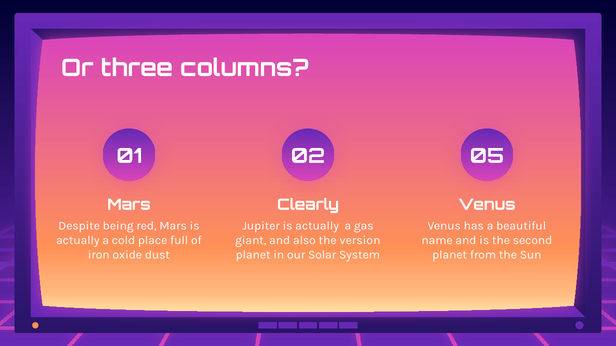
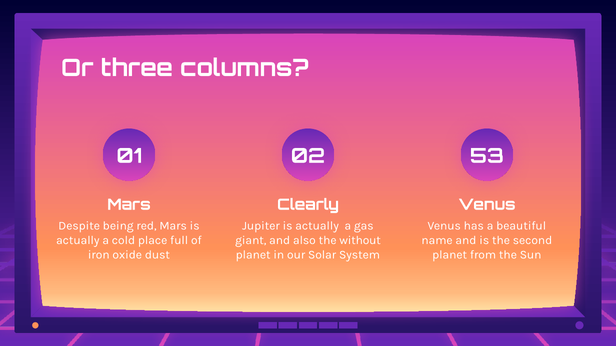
05: 05 -> 53 (487, 156)
version: version -> without (360, 241)
